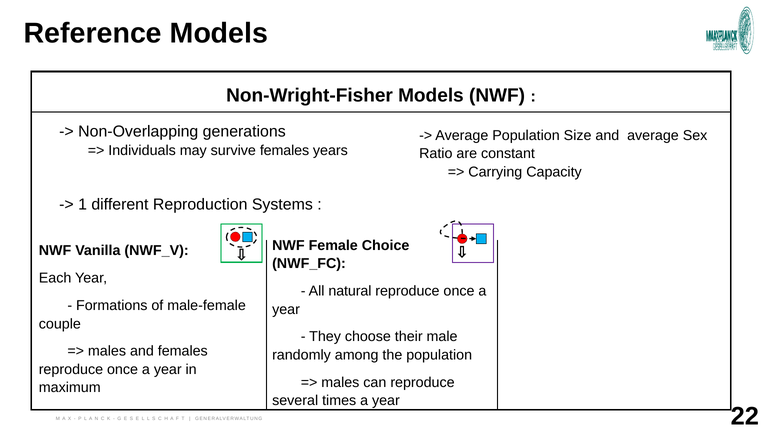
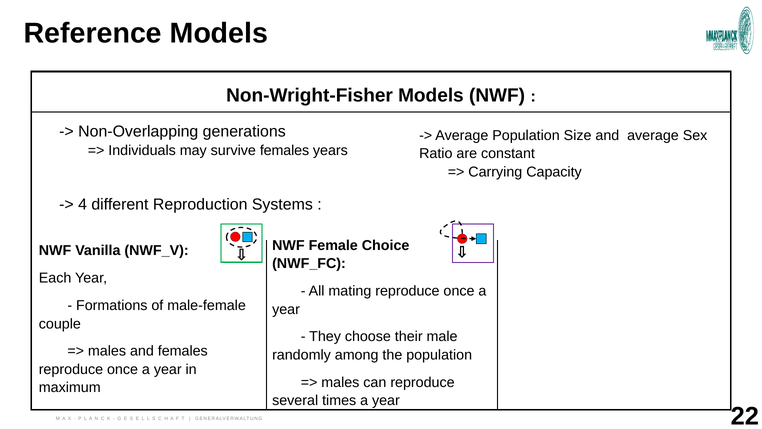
1: 1 -> 4 (83, 205)
natural: natural -> mating (350, 291)
